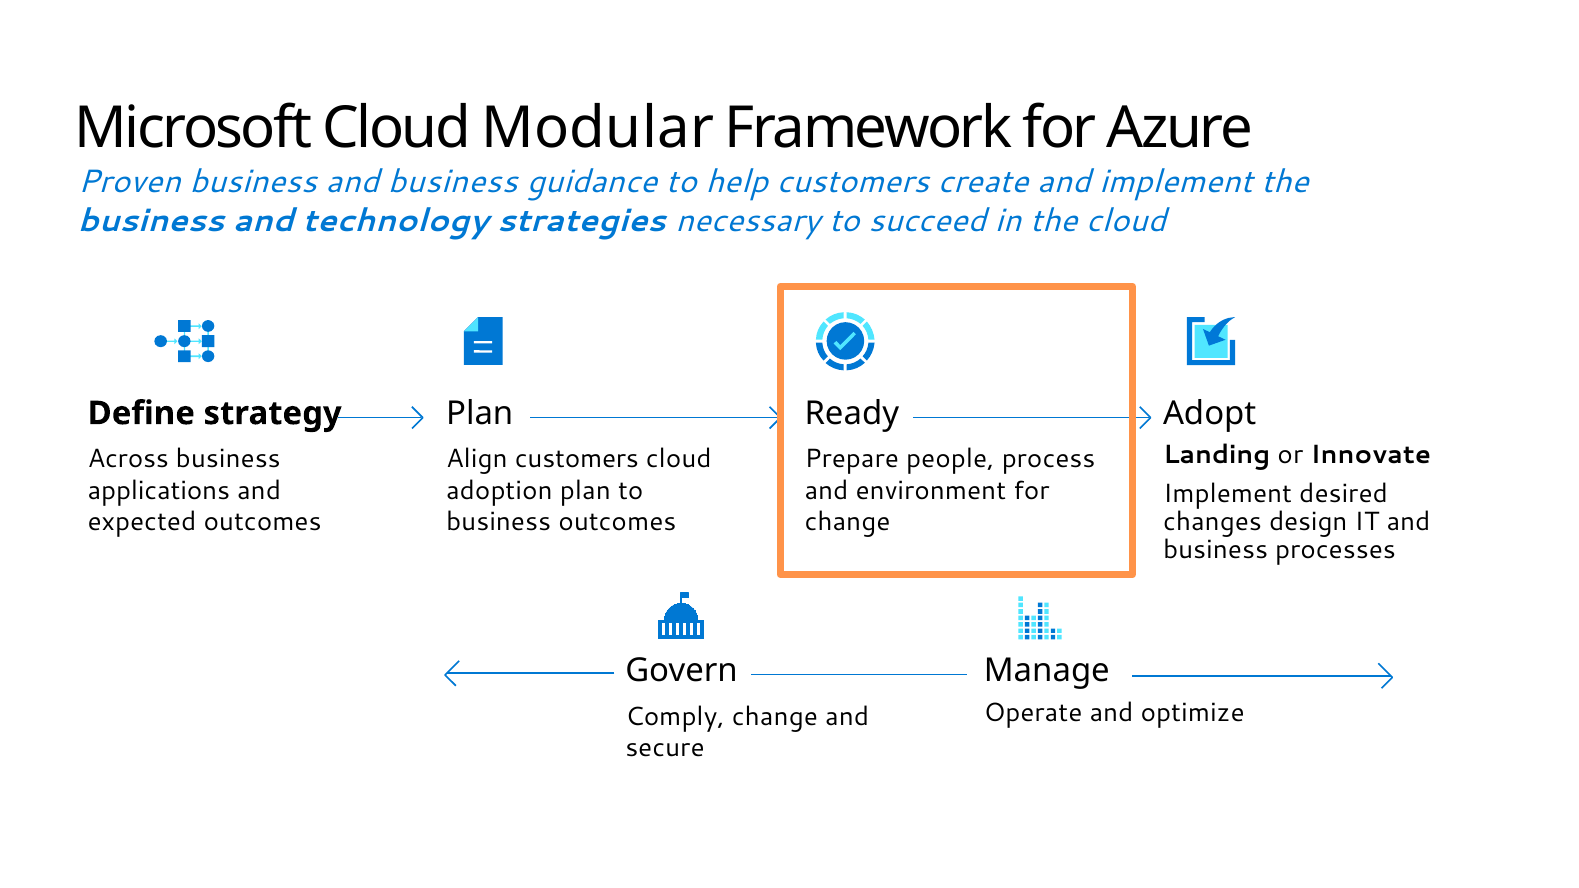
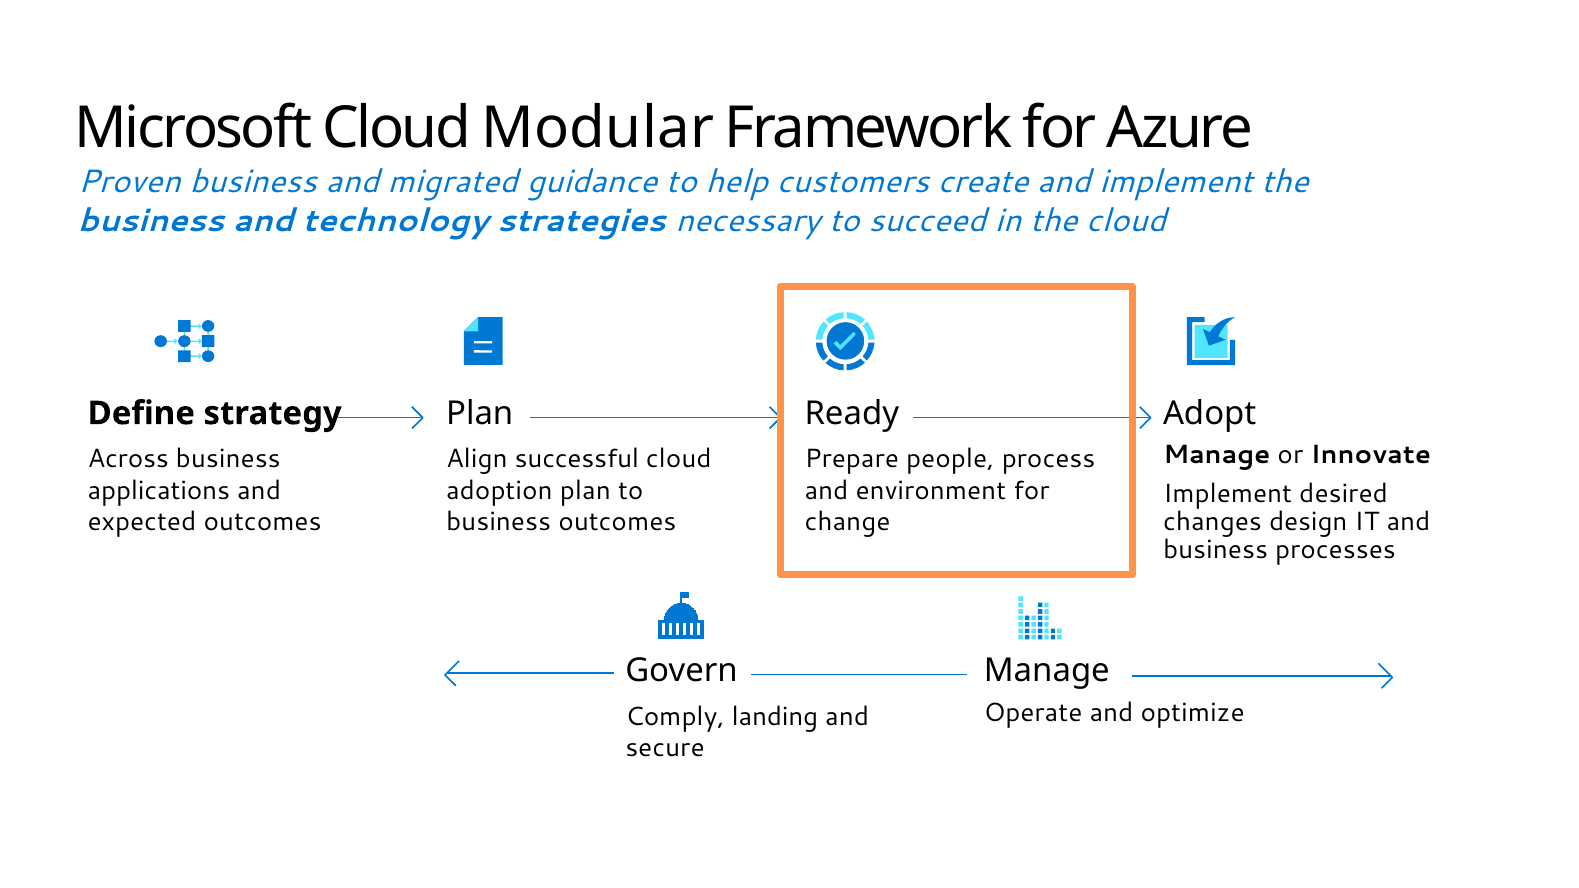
business and business: business -> migrated (453, 182)
Landing: Landing -> Manage (1217, 455)
Align customers: customers -> successful (577, 459)
Comply change: change -> landing (775, 717)
